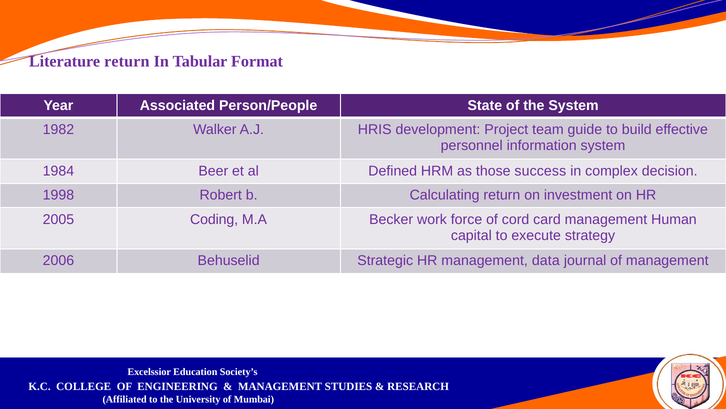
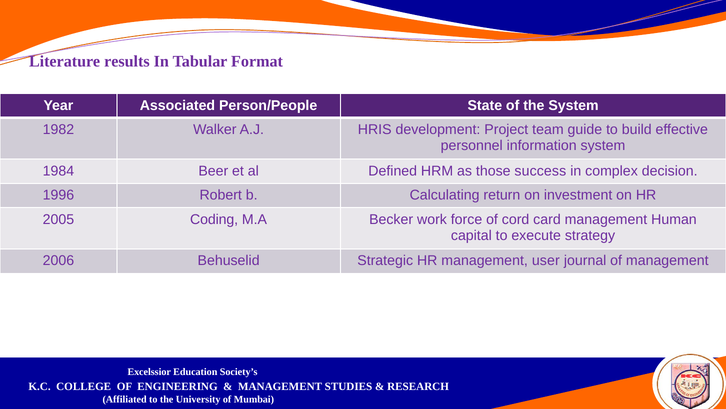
return: return -> results (127, 62)
1998: 1998 -> 1996 (58, 195)
data: data -> user (546, 260)
